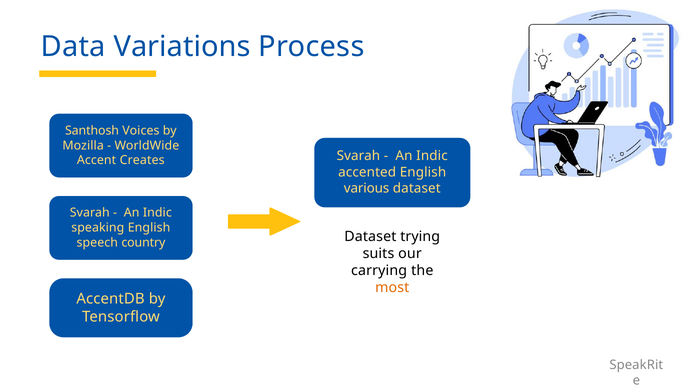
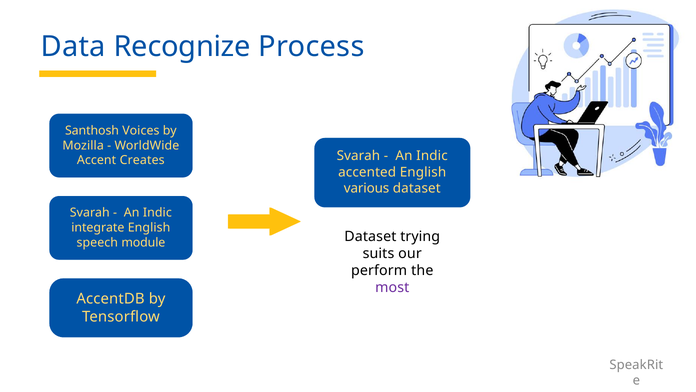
Variations: Variations -> Recognize (182, 47)
speaking: speaking -> integrate (98, 227)
country: country -> module (143, 242)
carrying: carrying -> perform (379, 270)
most colour: orange -> purple (392, 287)
